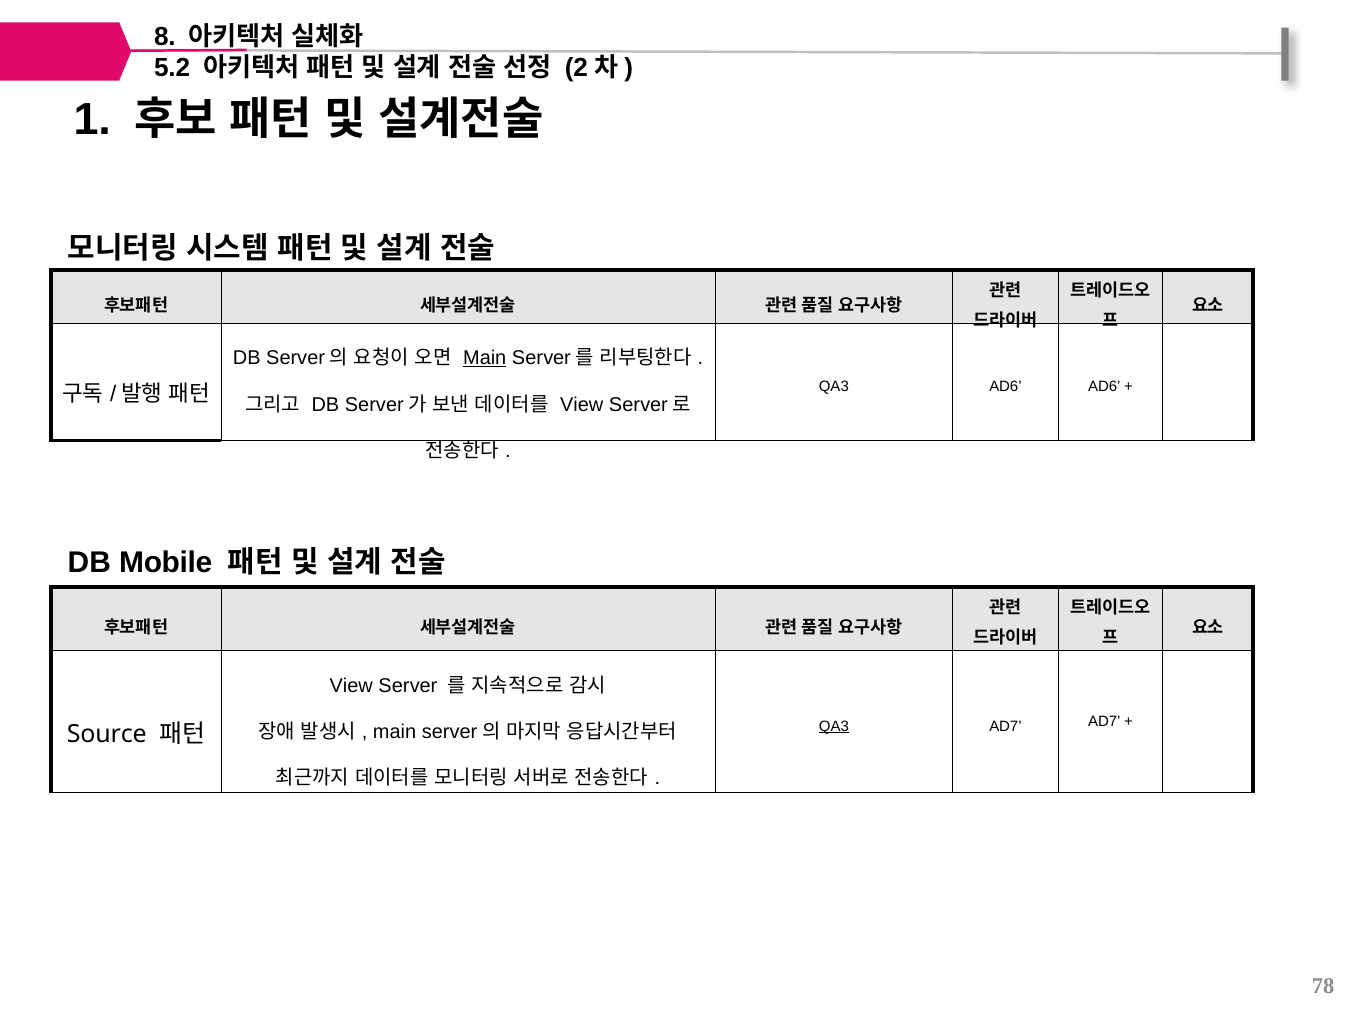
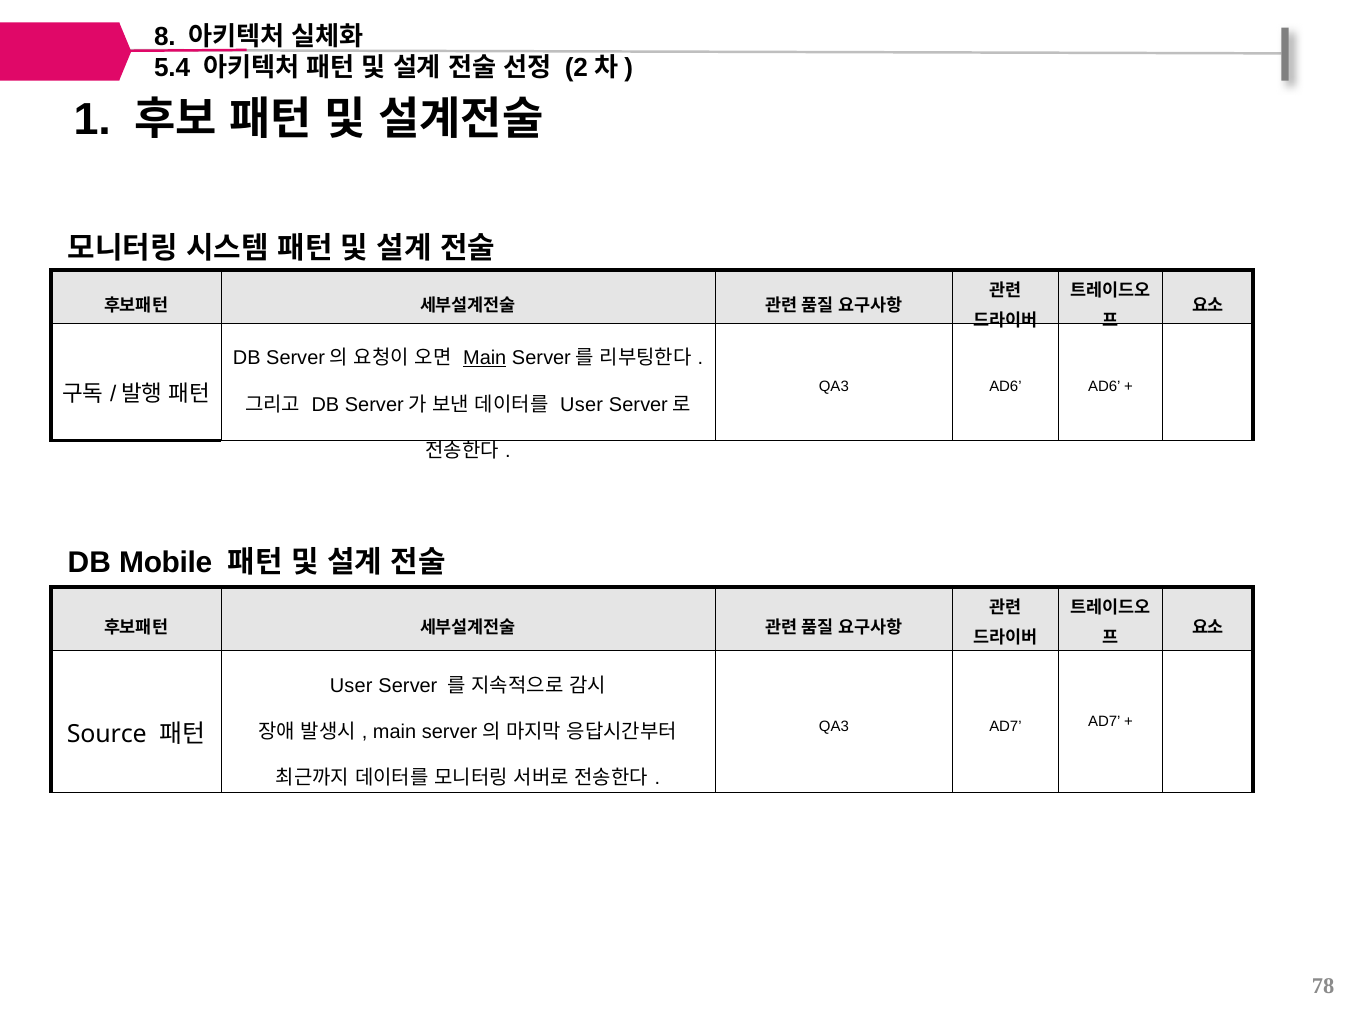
5.2: 5.2 -> 5.4 (172, 68)
View: View -> User (582, 405)
View: View -> User (351, 686)
QA3 underline: present -> none (834, 726)
